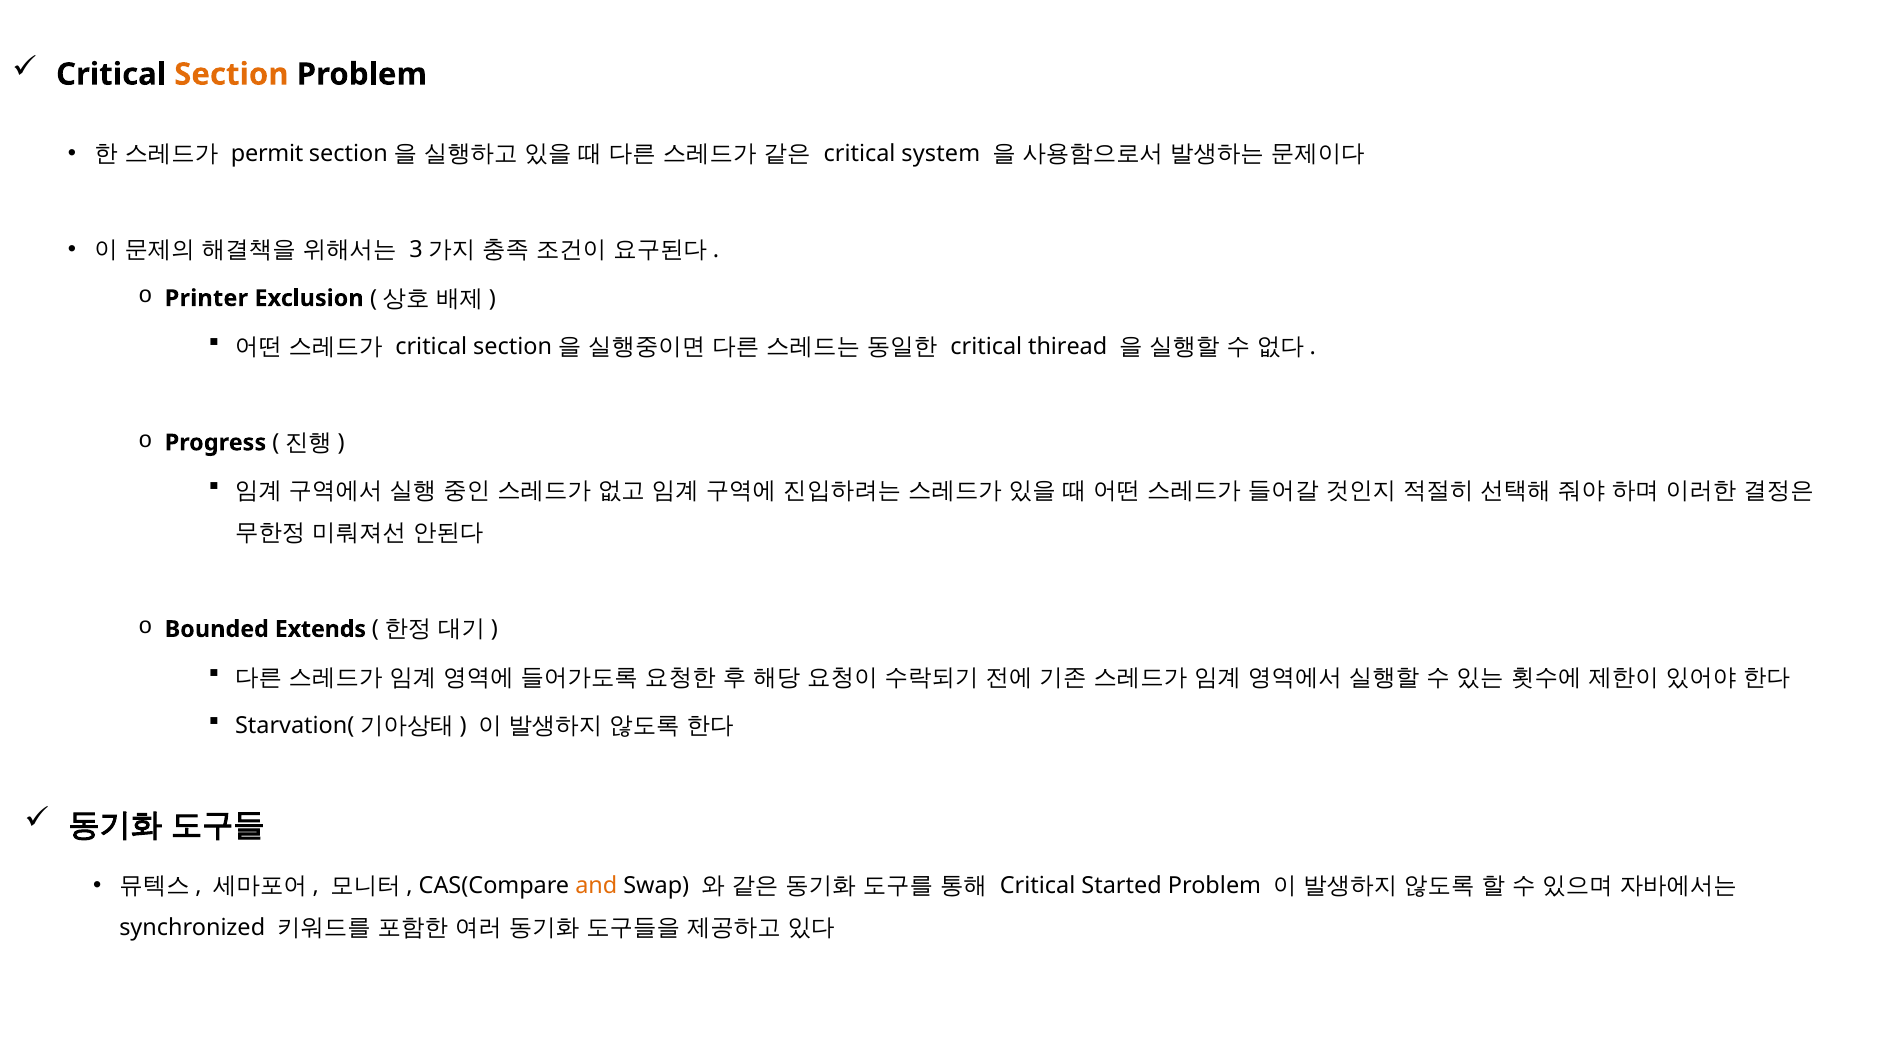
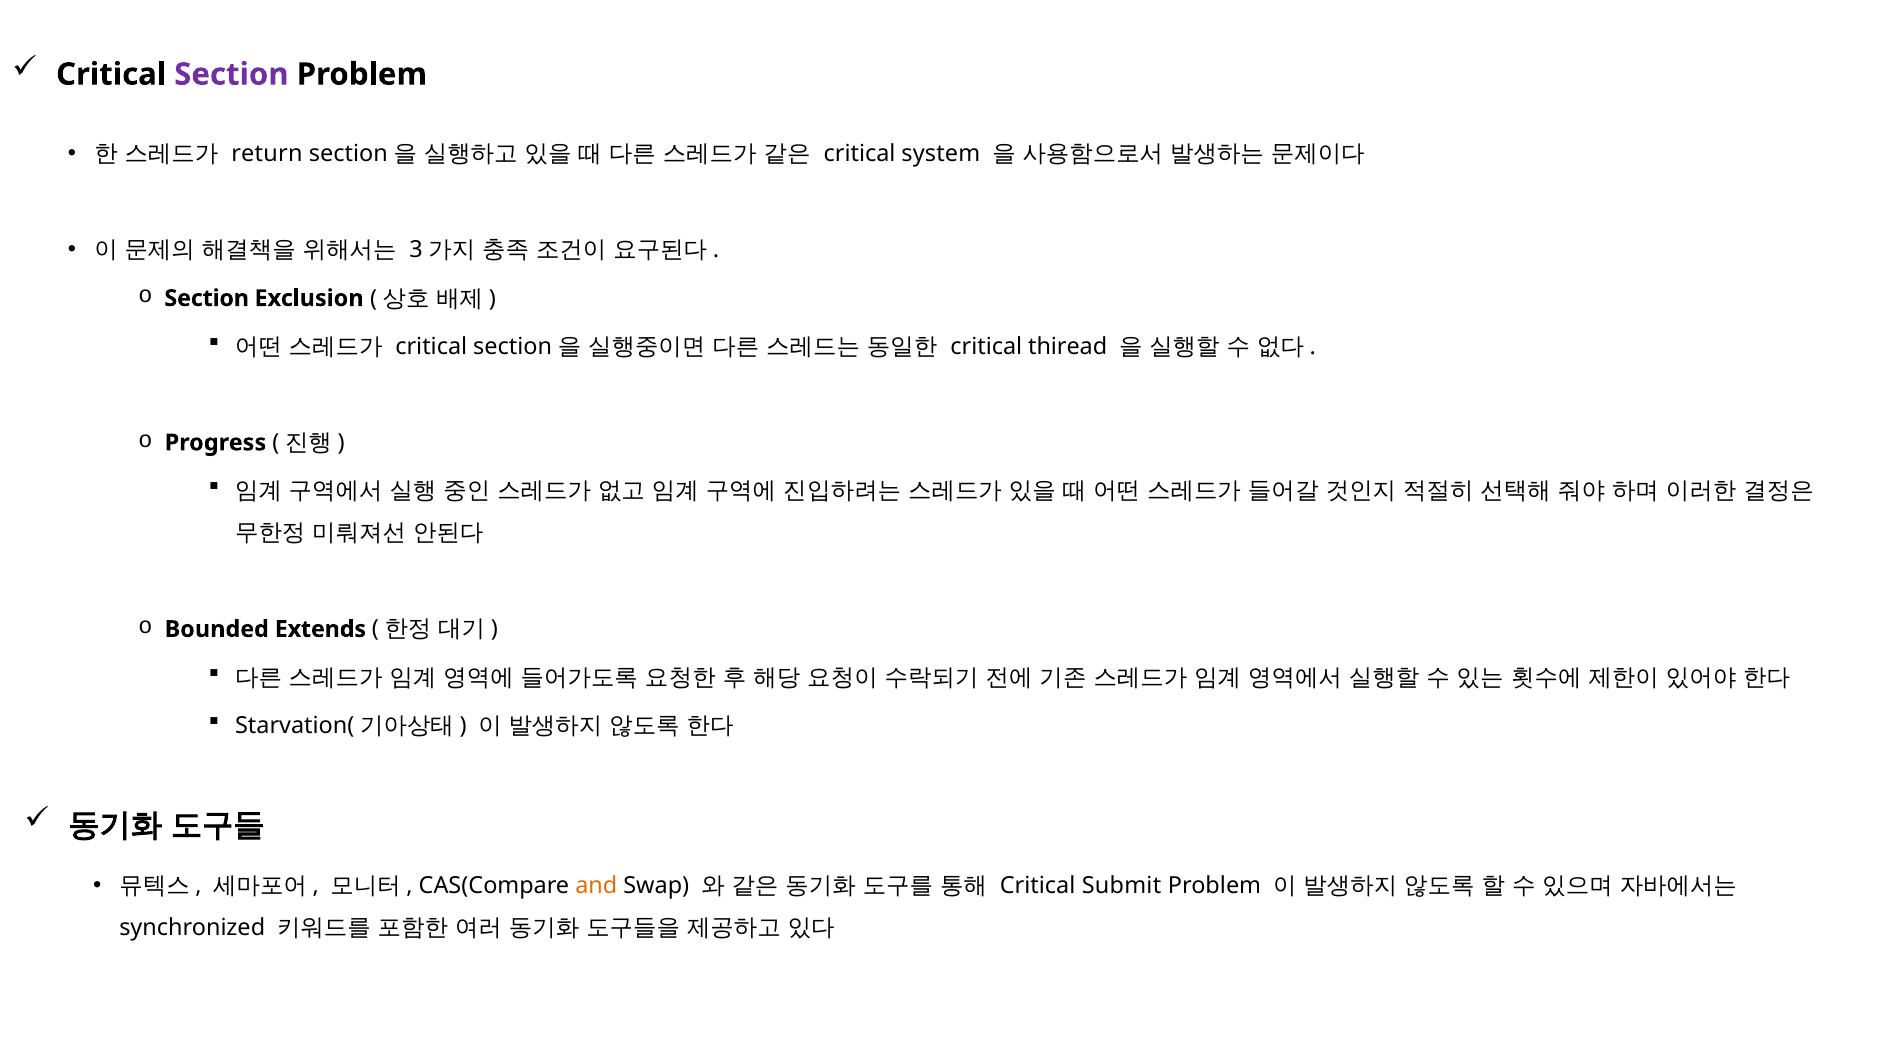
Section colour: orange -> purple (231, 74)
permit: permit -> return (267, 154)
Printer: Printer -> Section (207, 298)
Started: Started -> Submit (1122, 886)
